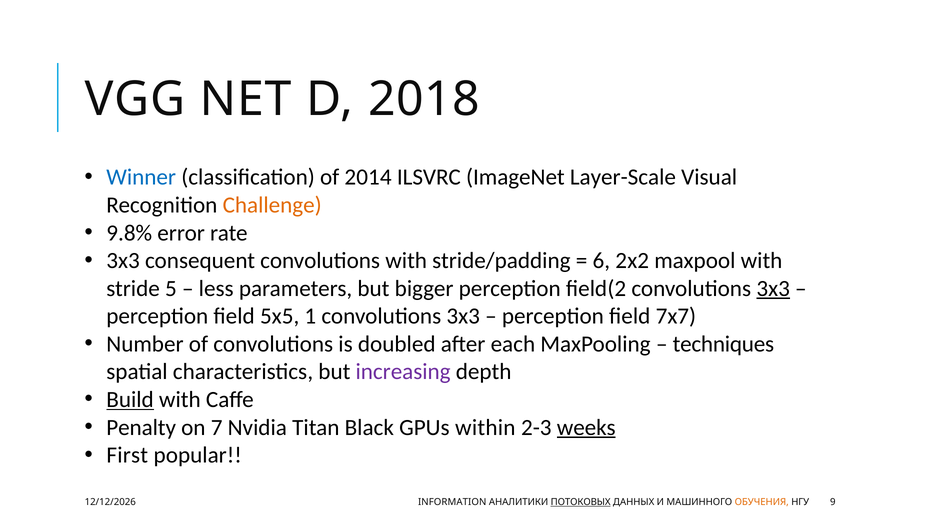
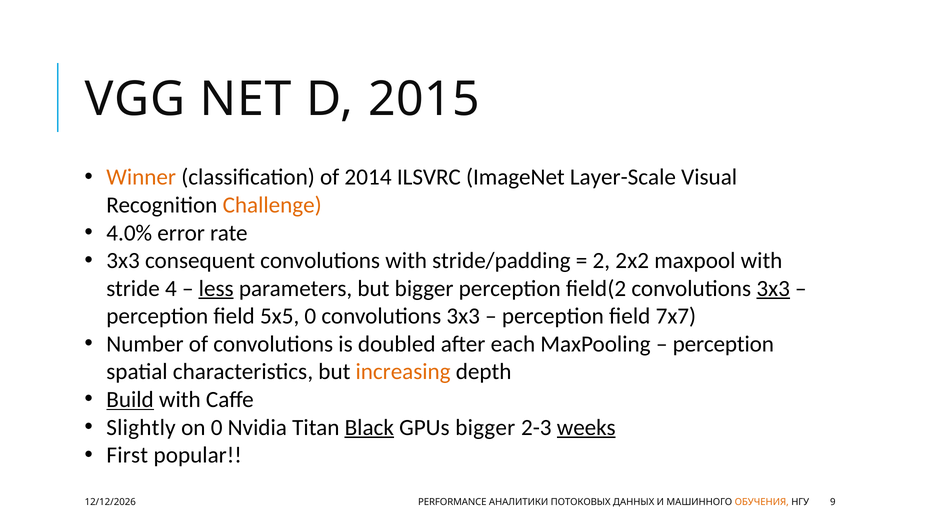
2018: 2018 -> 2015 (424, 99)
Winner colour: blue -> orange (141, 177)
9.8%: 9.8% -> 4.0% (129, 233)
6: 6 -> 2 (601, 261)
5: 5 -> 4 (171, 288)
less underline: none -> present (216, 288)
5х5 1: 1 -> 0 (310, 316)
techniques: techniques -> perception (723, 344)
increasing colour: purple -> orange (403, 372)
Penalty: Penalty -> Slightly (141, 427)
on 7: 7 -> 0 (217, 427)
Black underline: none -> present (369, 427)
GPUs within: within -> bigger (485, 427)
INFORMATION: INFORMATION -> PERFORMANCE (452, 502)
ПОТОКОВЫХ underline: present -> none (581, 502)
